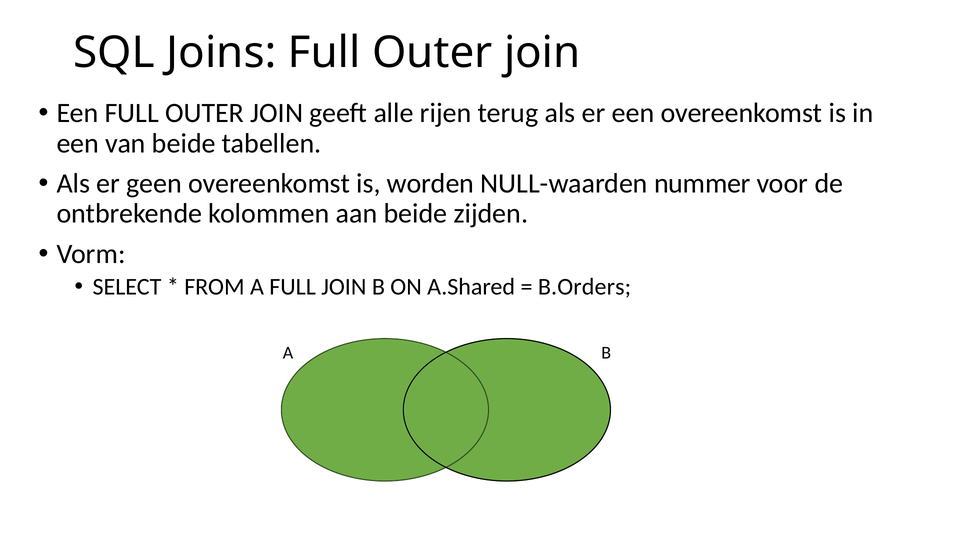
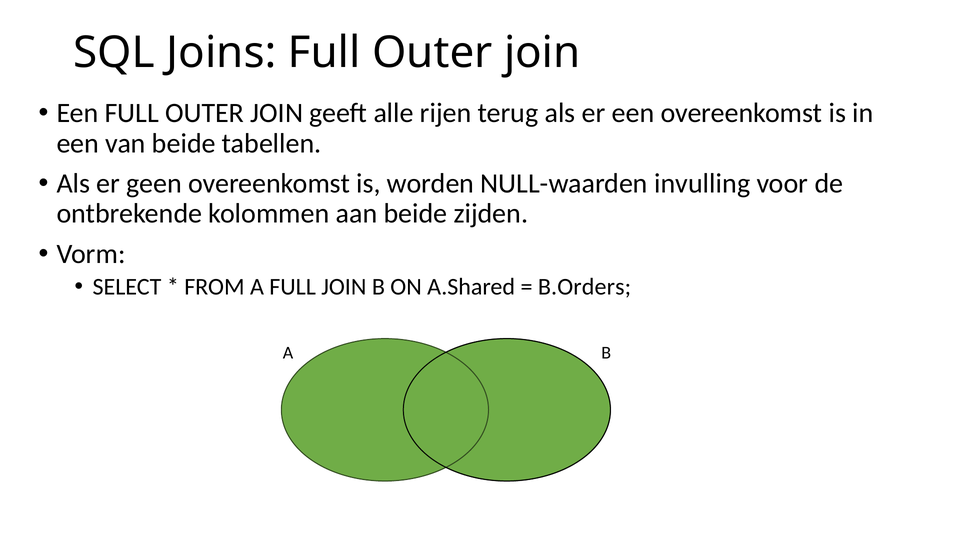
nummer: nummer -> invulling (702, 184)
